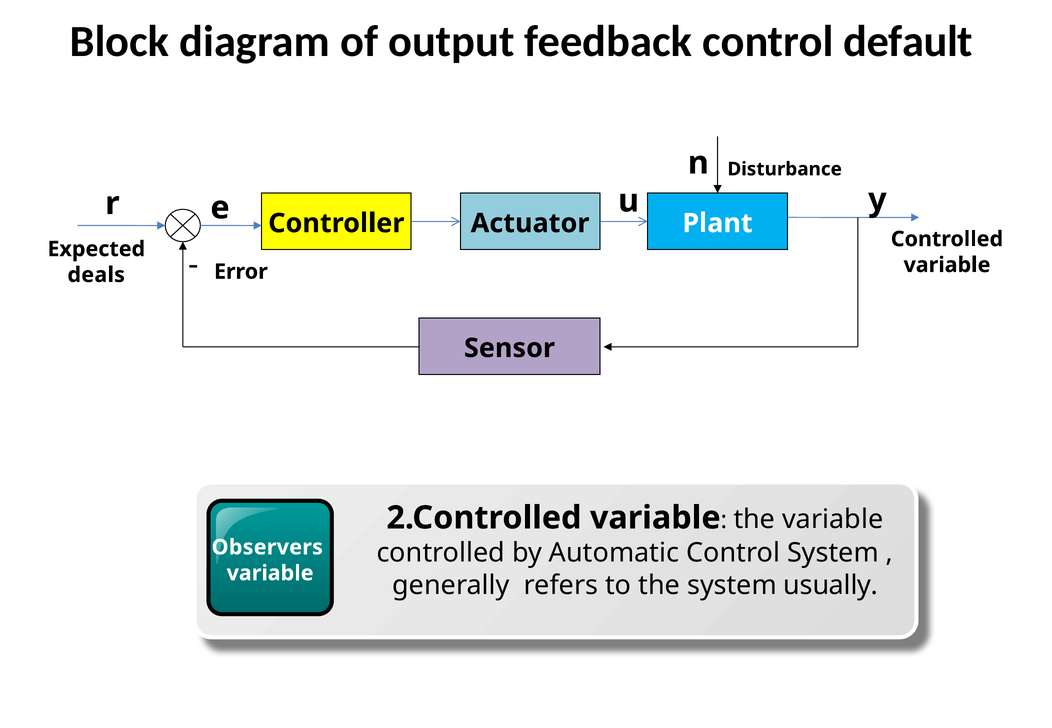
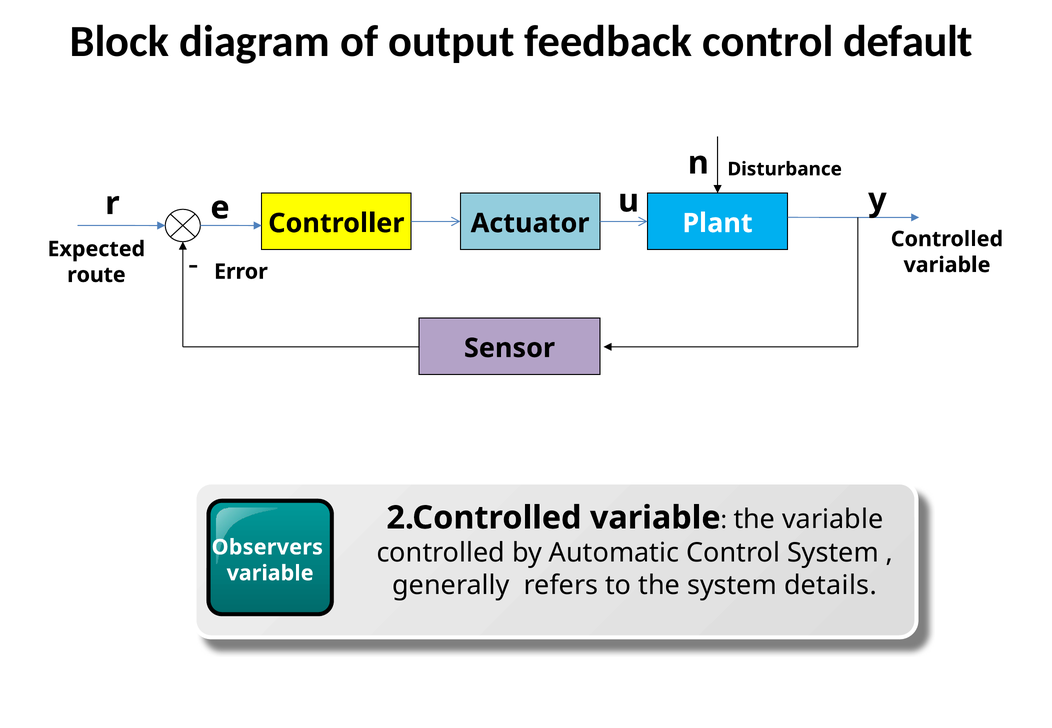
deals: deals -> route (96, 275)
usually: usually -> details (830, 586)
